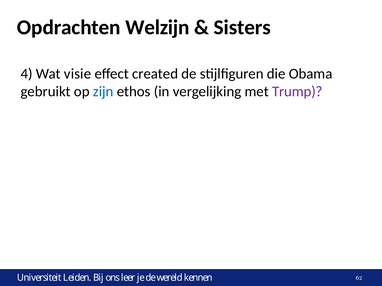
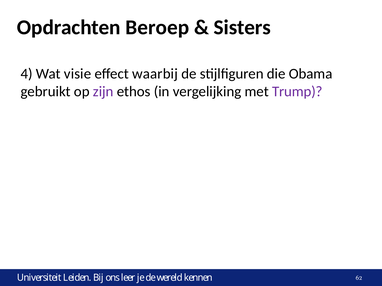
Welzijn: Welzijn -> Beroep (157, 27)
created: created -> waarbij (155, 74)
zijn colour: blue -> purple (103, 92)
